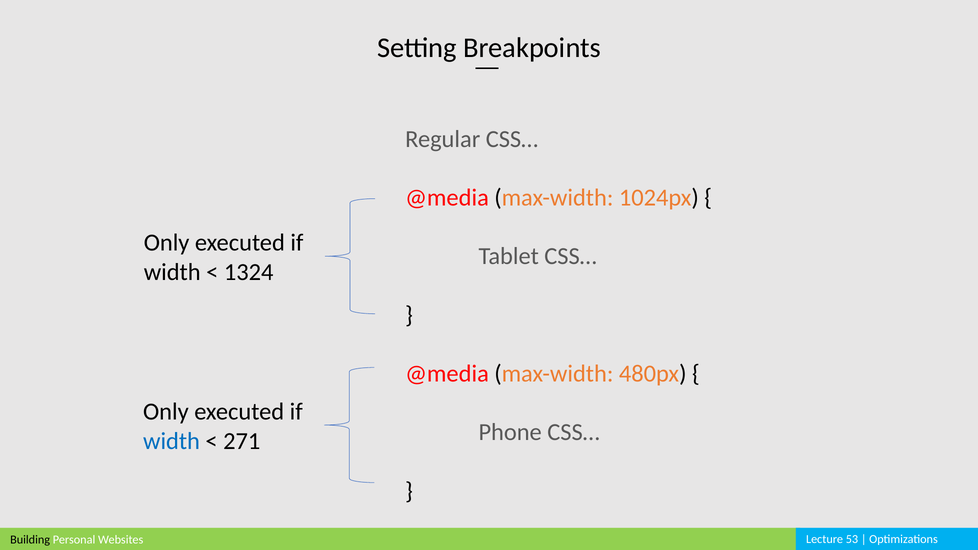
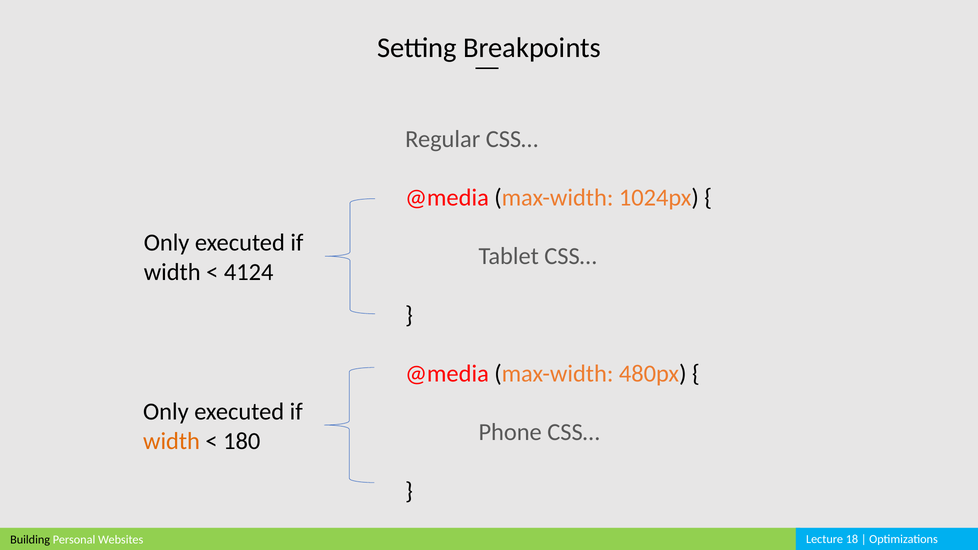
1324: 1324 -> 4124 (249, 272)
width colour: blue -> orange (171, 441)
271: 271 -> 180 (242, 441)
53: 53 -> 18 (852, 539)
